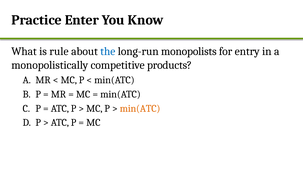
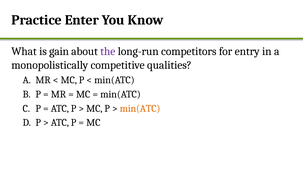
rule: rule -> gain (59, 51)
the colour: blue -> purple (108, 51)
monopolists: monopolists -> competitors (189, 51)
products: products -> qualities (169, 65)
